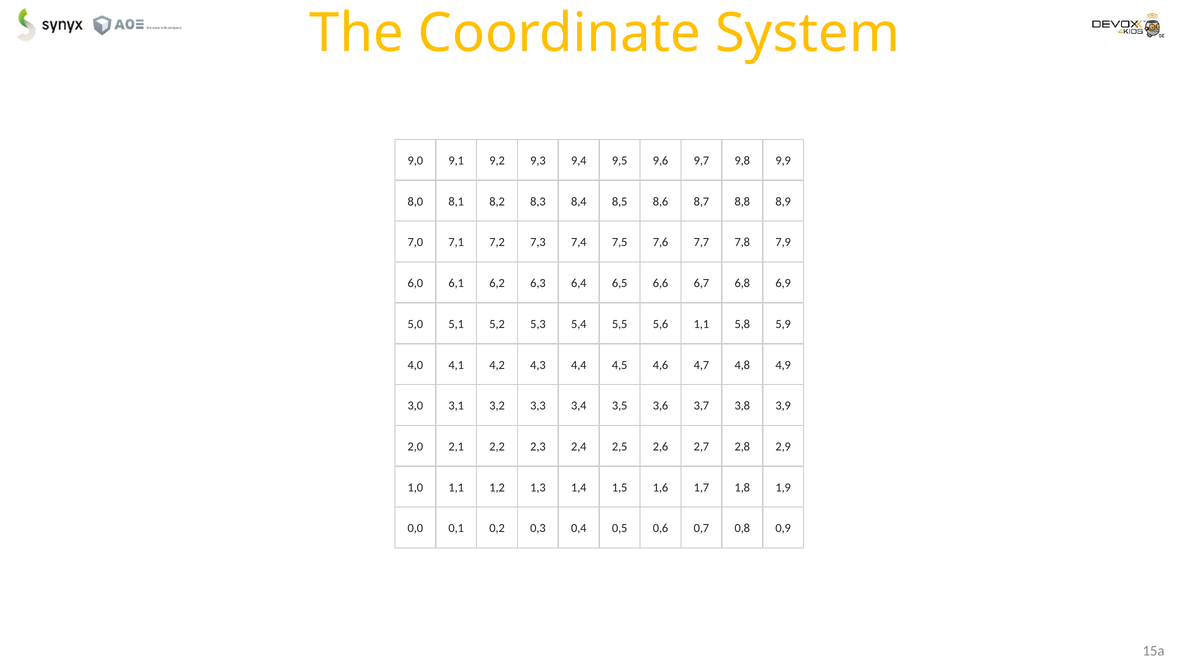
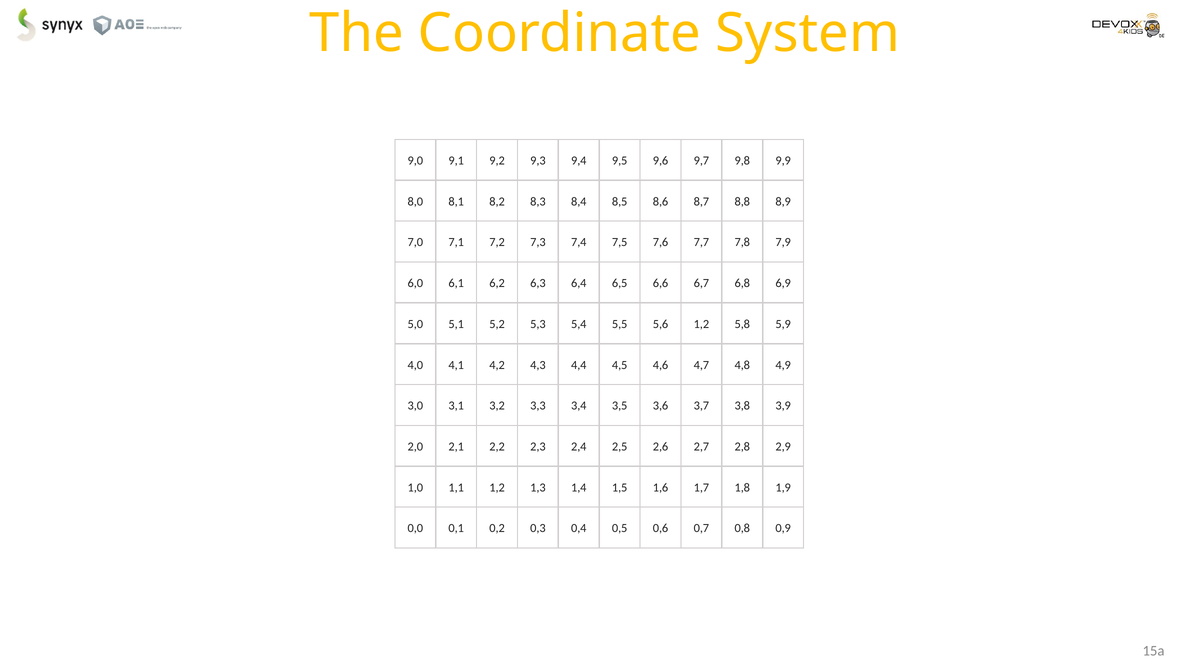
5,6 1,1: 1,1 -> 1,2 (701, 324)
